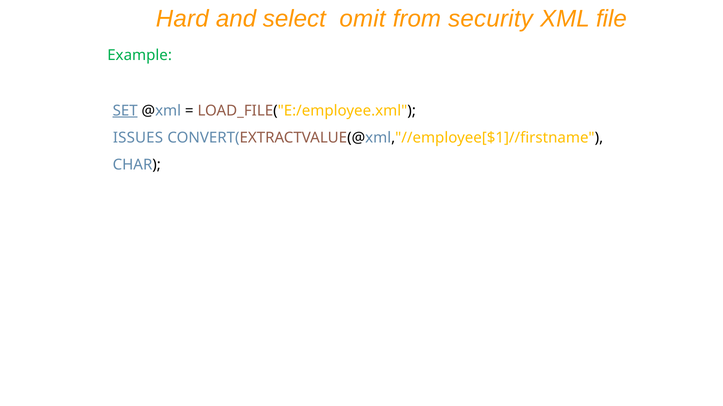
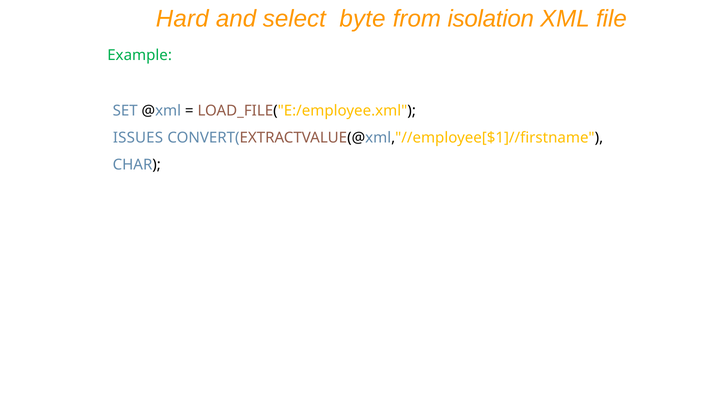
omit: omit -> byte (363, 19)
security: security -> isolation (491, 19)
SET underline: present -> none (125, 111)
